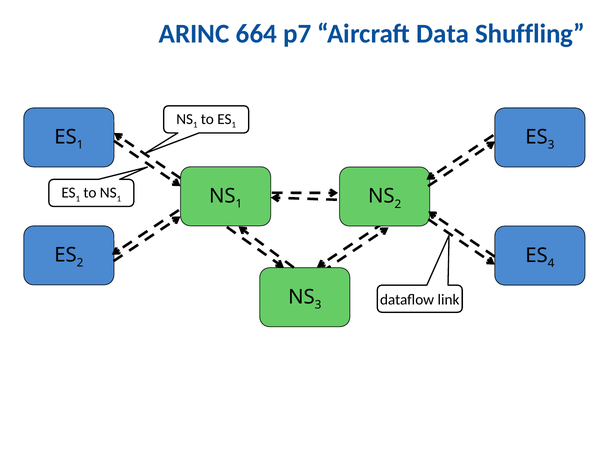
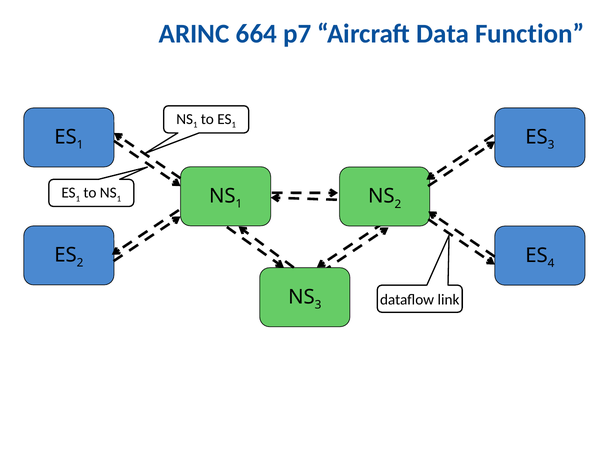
Shuffling: Shuffling -> Function (530, 34)
